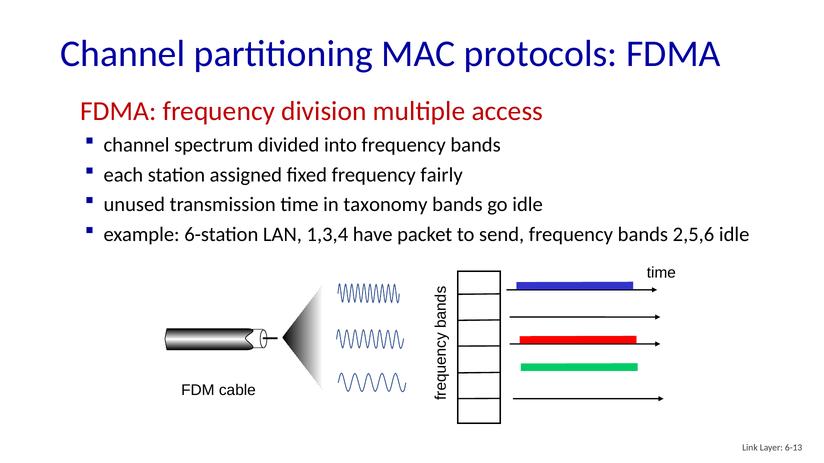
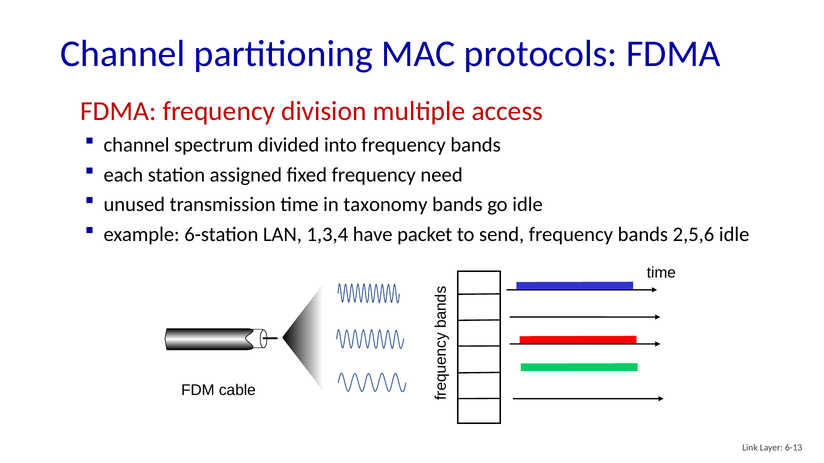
fairly: fairly -> need (442, 175)
